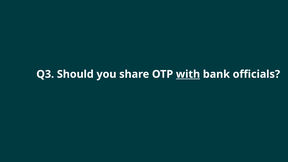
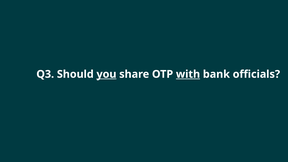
you underline: none -> present (106, 74)
